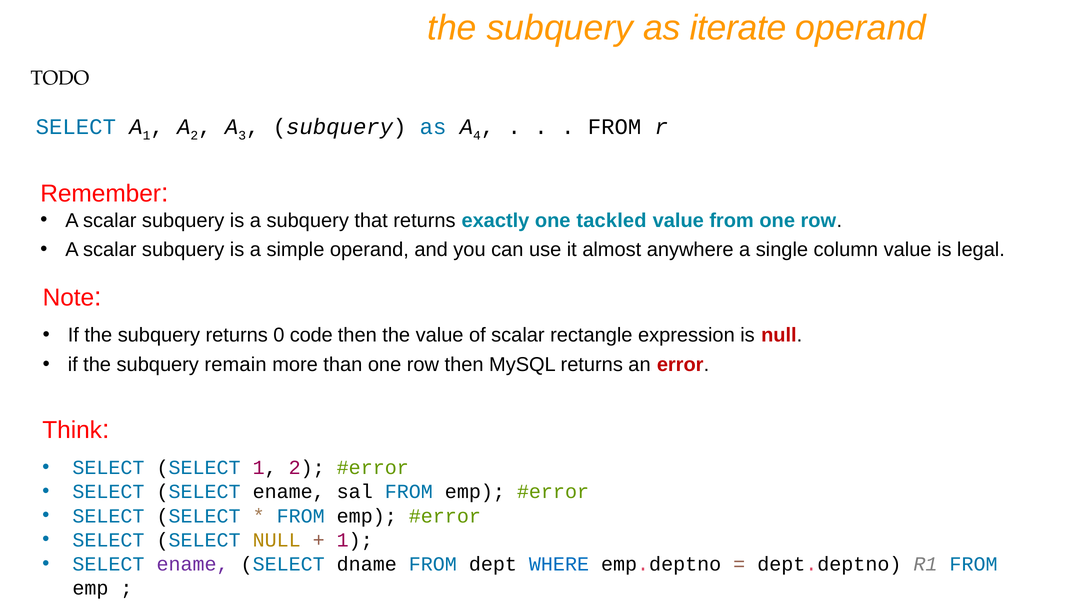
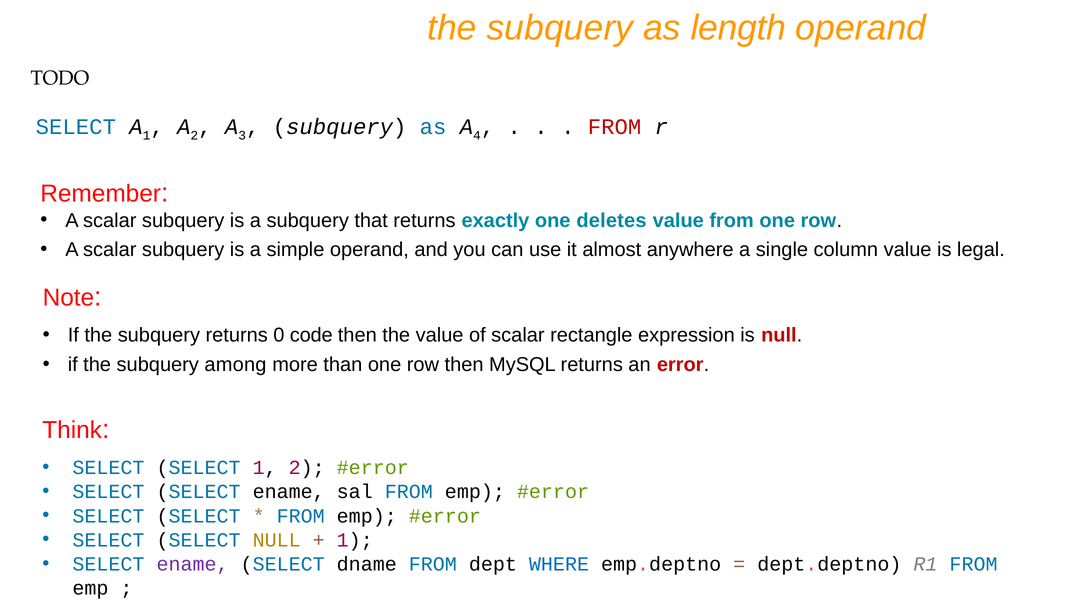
iterate: iterate -> length (738, 28)
FROM colour: black -> red (615, 127)
tackled: tackled -> deletes (611, 220)
remain: remain -> among (235, 365)
